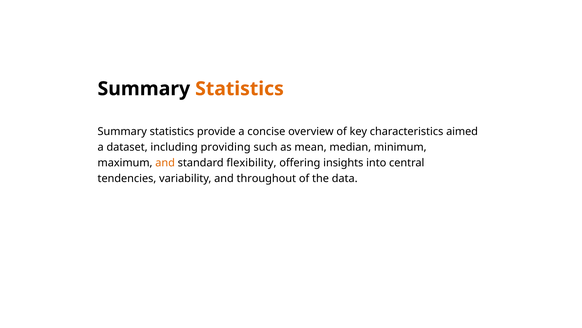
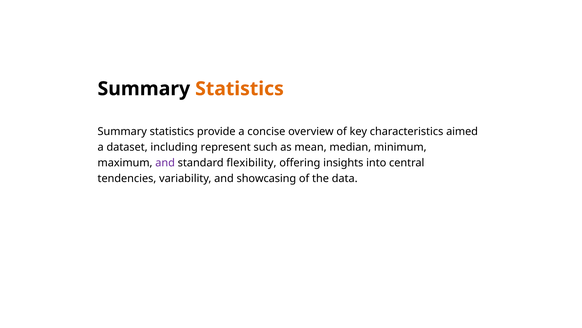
providing: providing -> represent (226, 147)
and colour: orange -> purple (165, 163)
throughout: throughout -> showcasing (266, 178)
